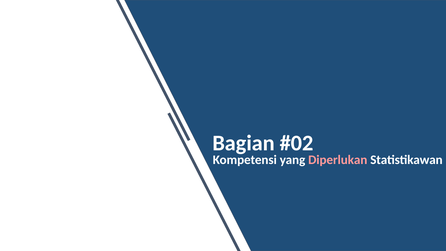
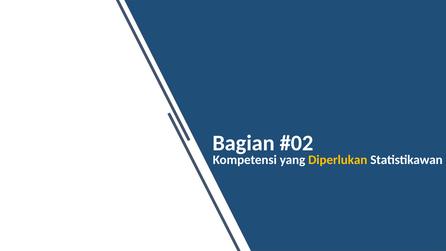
Diperlukan colour: pink -> yellow (338, 160)
